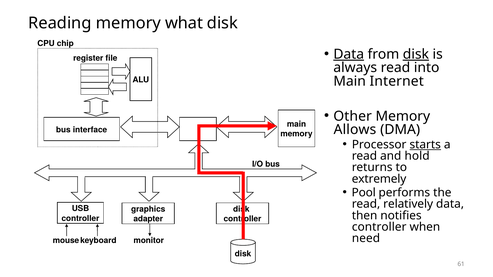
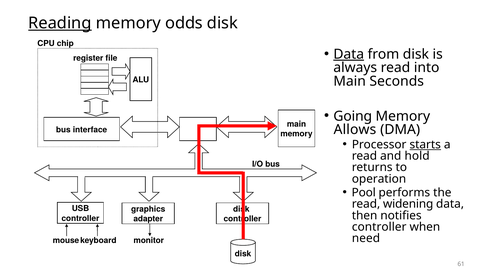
Reading underline: none -> present (60, 23)
what: what -> odds (184, 23)
disk underline: present -> none (416, 54)
Internet: Internet -> Seconds (397, 81)
Other: Other -> Going (353, 116)
extremely: extremely -> operation (379, 179)
relatively: relatively -> widening (408, 204)
